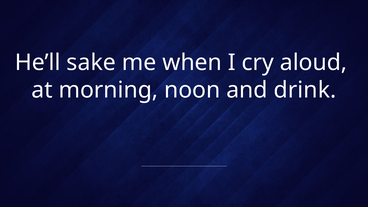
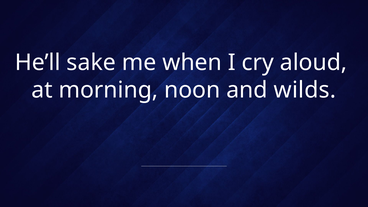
drink: drink -> wilds (305, 90)
